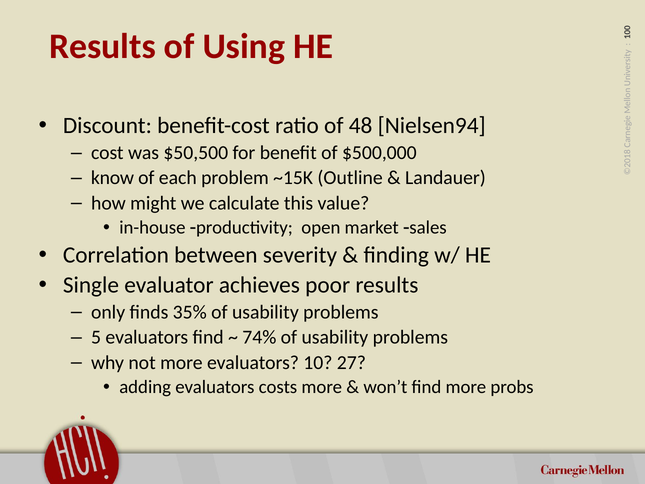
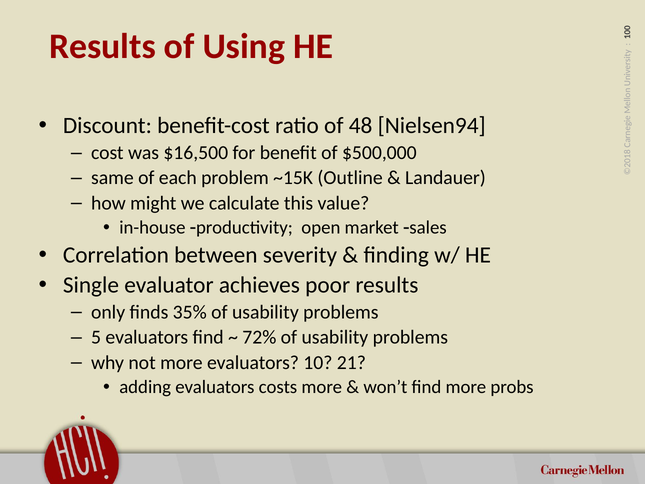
$50,500: $50,500 -> $16,500 (196, 153)
know: know -> same (112, 178)
74%: 74% -> 72% (259, 337)
27: 27 -> 21 (351, 362)
